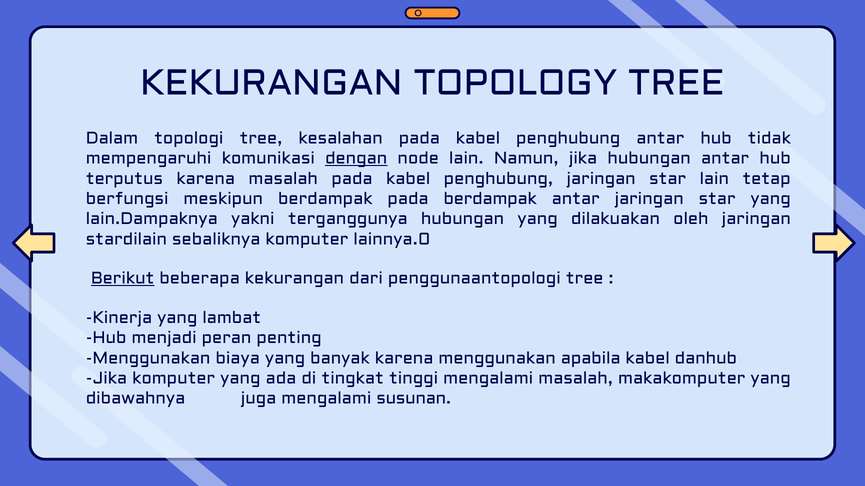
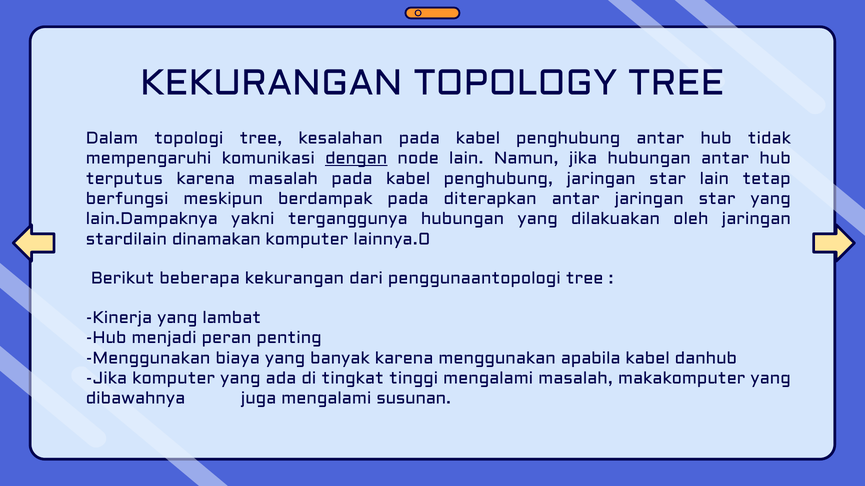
pada berdampak: berdampak -> diterapkan (490, 199)
sebaliknya: sebaliknya -> dinamakan (216, 239)
Berikut underline: present -> none (123, 279)
